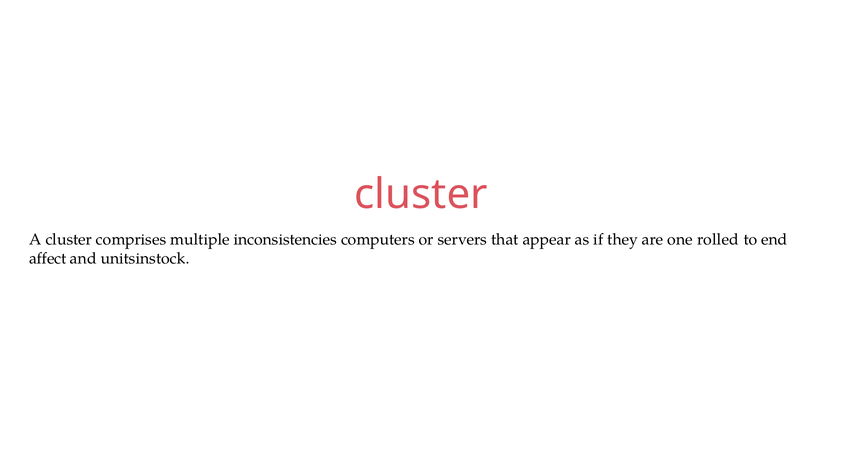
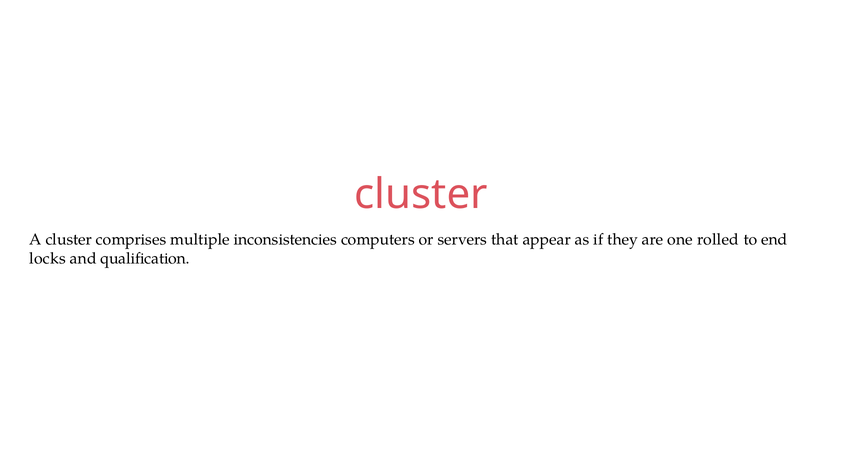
affect: affect -> locks (48, 259)
unitsinstock: unitsinstock -> qualification (145, 259)
